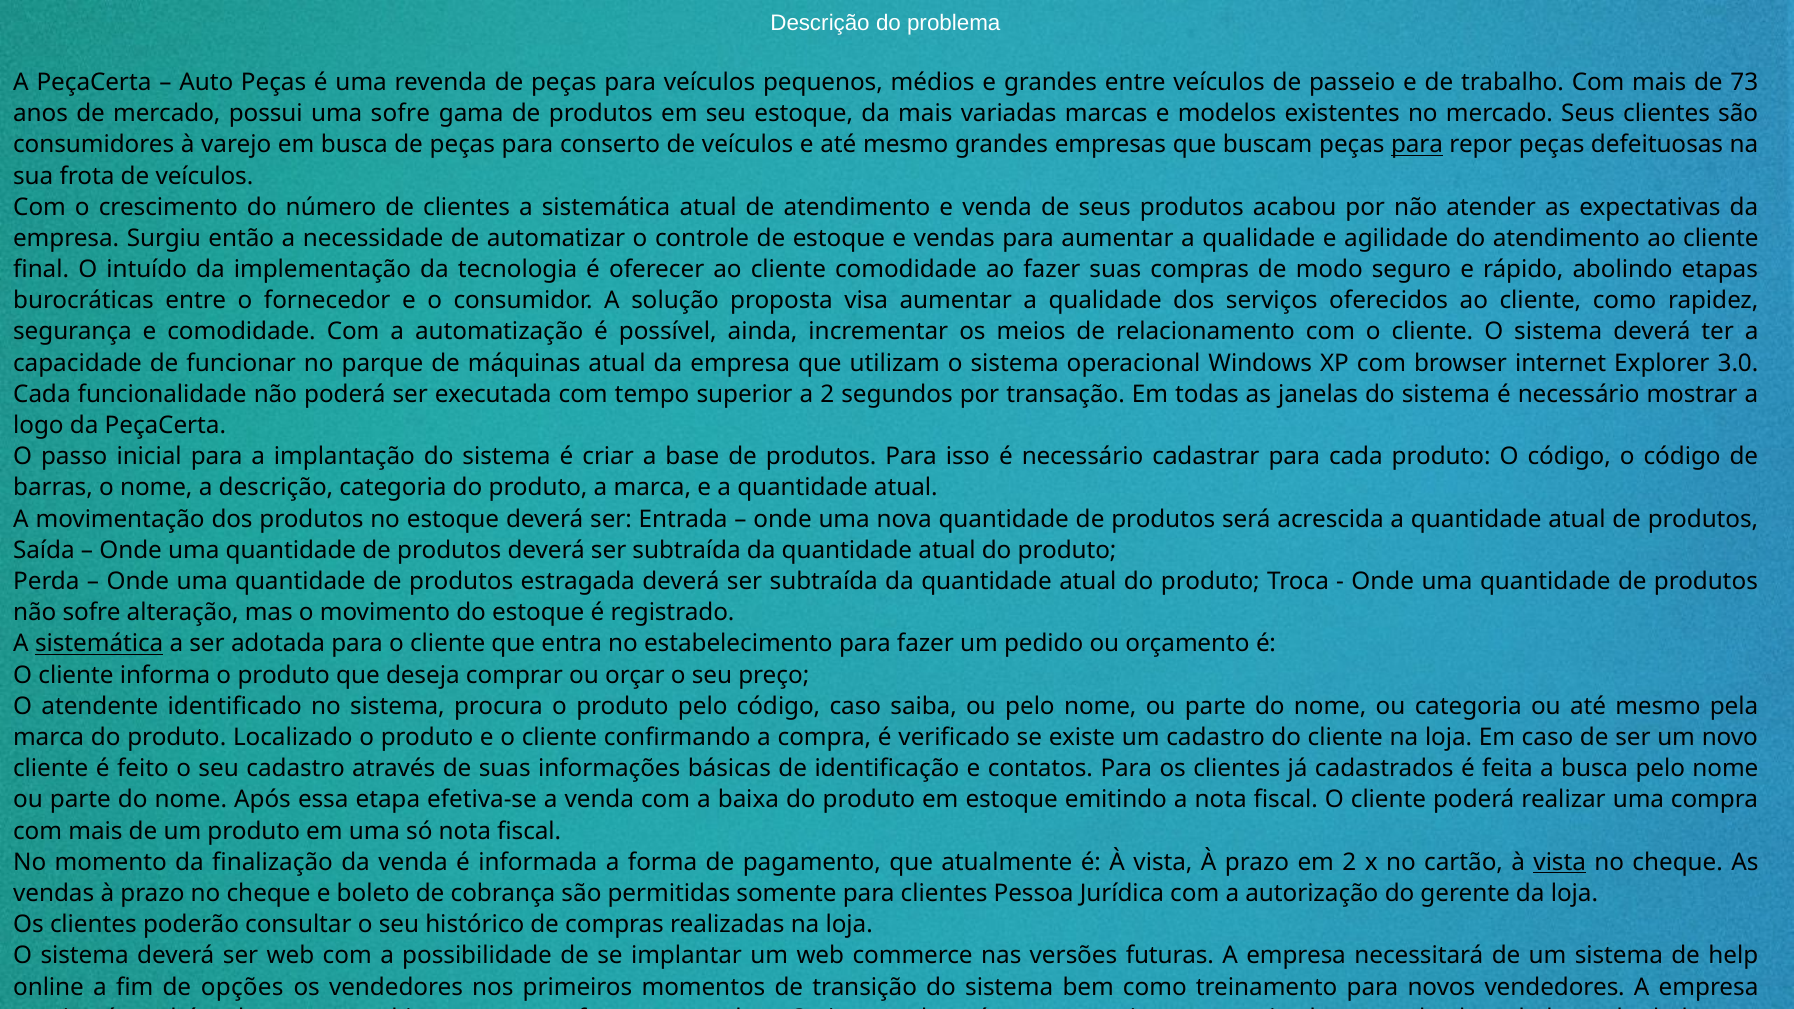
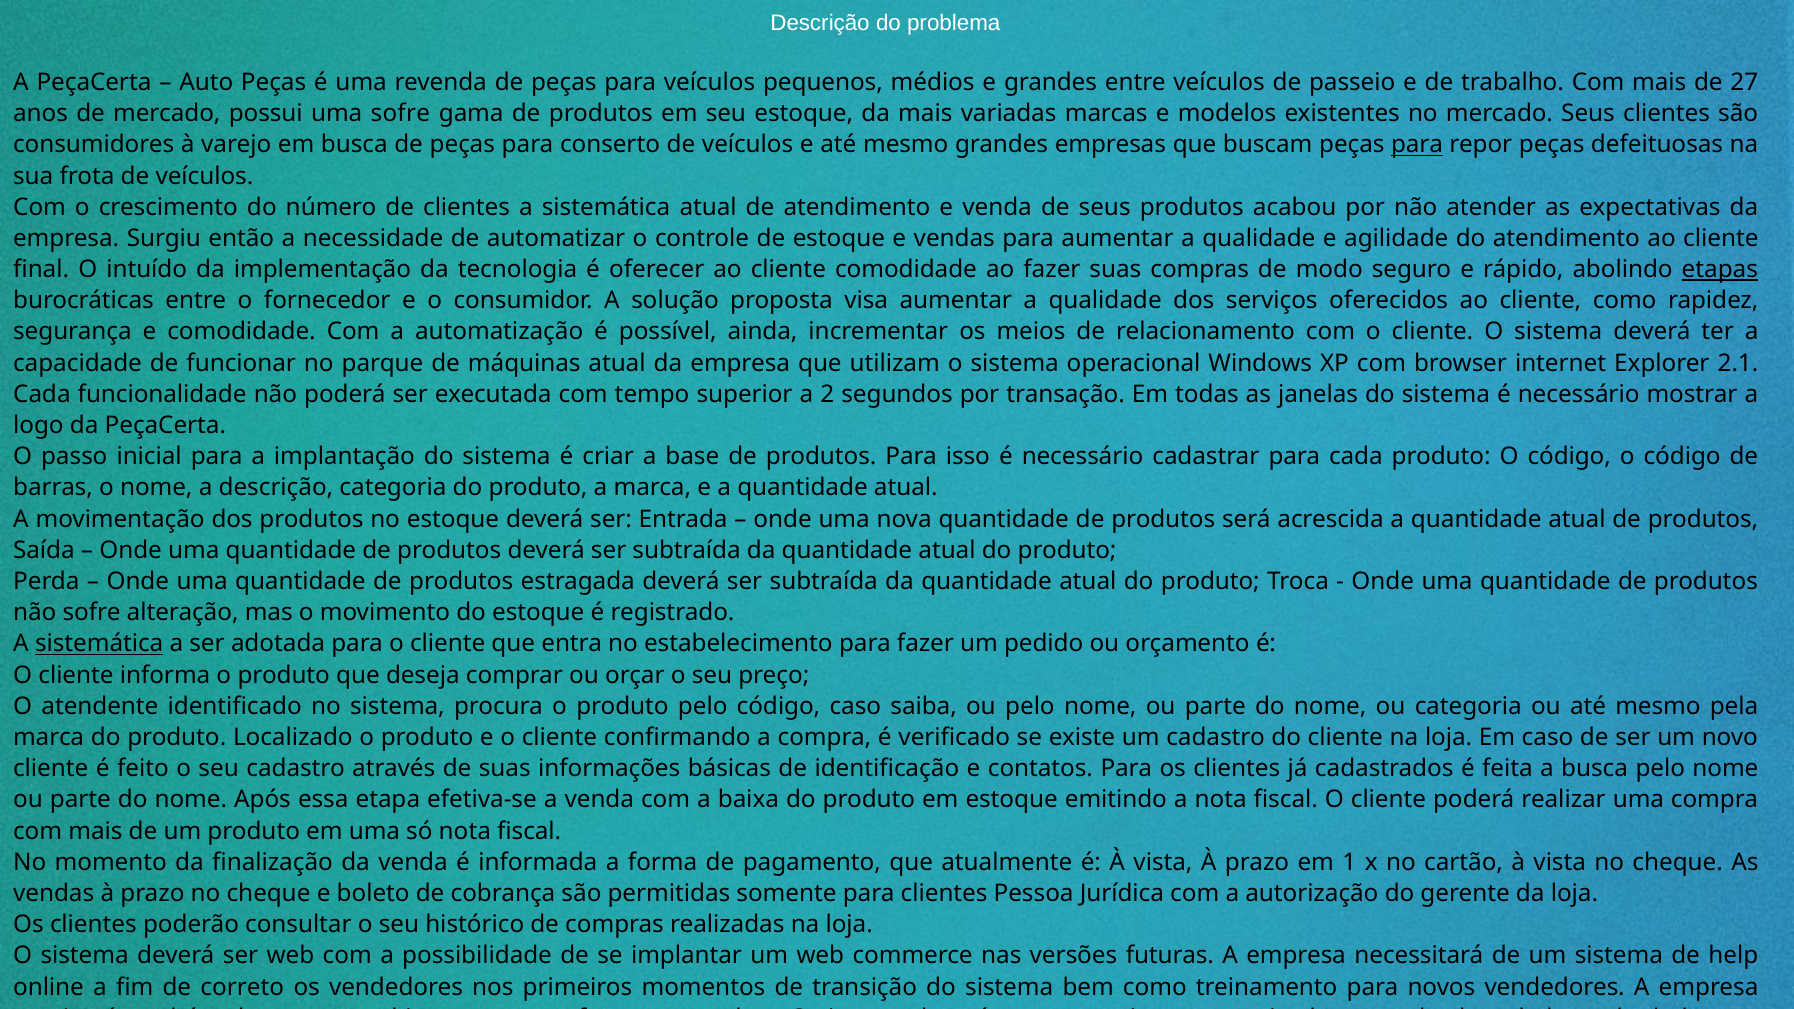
73: 73 -> 27 (1744, 82)
etapas underline: none -> present (1720, 270)
3.0: 3.0 -> 2.1 (1738, 363)
em 2: 2 -> 1 (1349, 862)
vista underline: present -> none (1560, 862)
opções: opções -> correto (242, 987)
